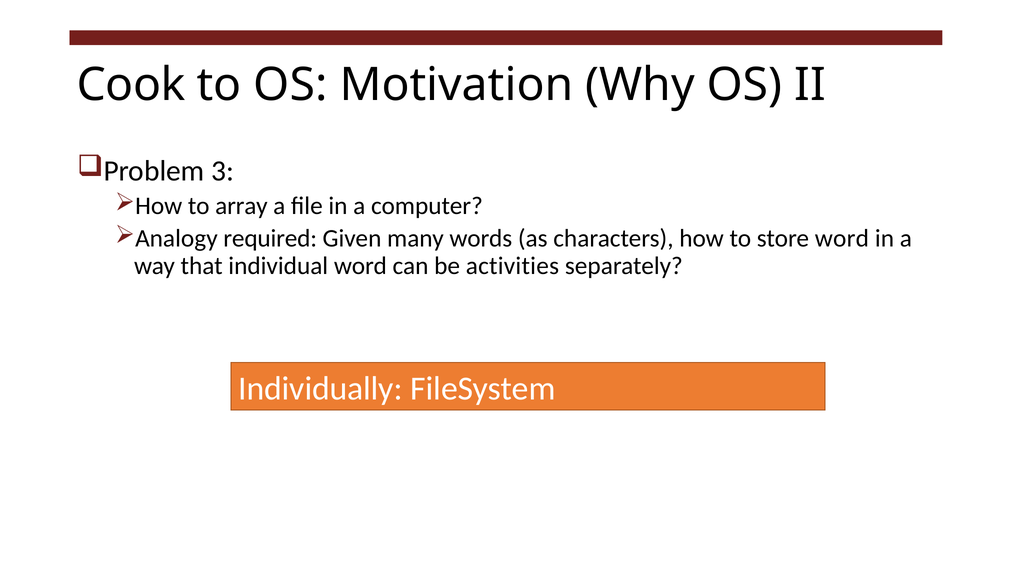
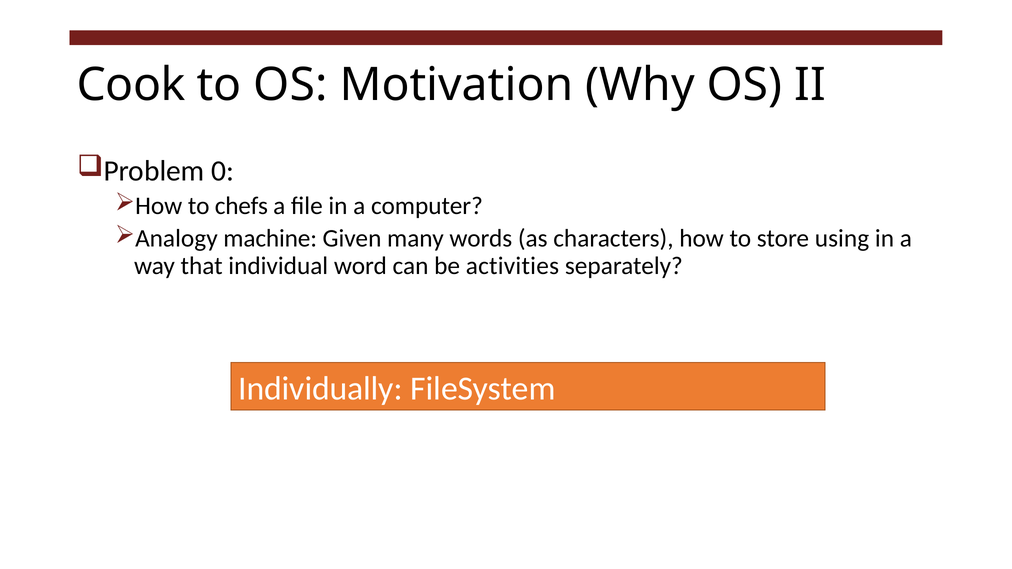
3: 3 -> 0 (223, 171)
array: array -> chefs (241, 206)
required: required -> machine (270, 239)
store word: word -> using (842, 239)
